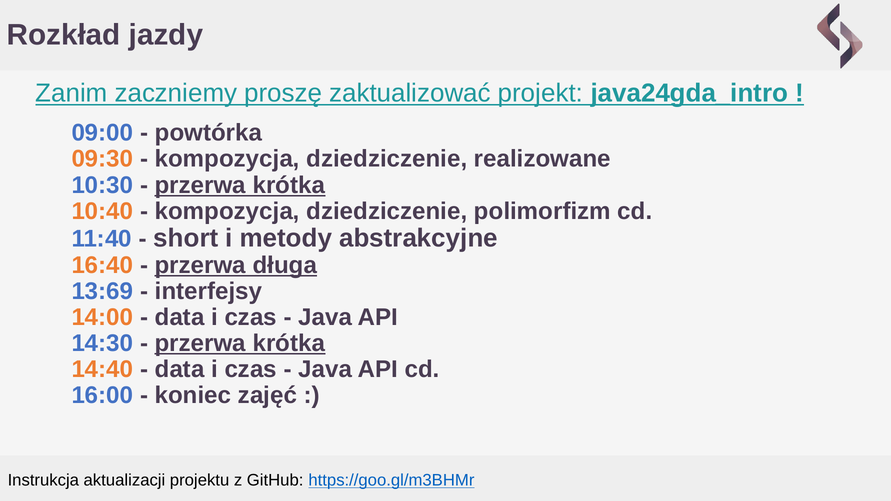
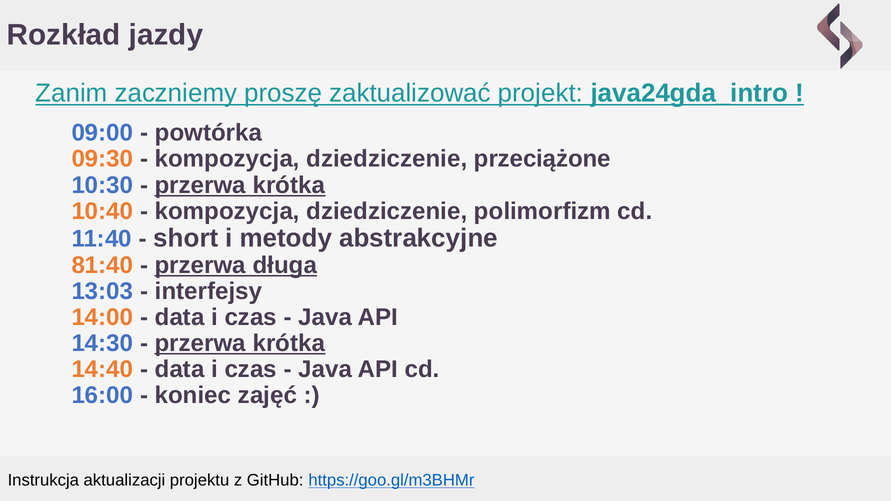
realizowane: realizowane -> przeciążone (542, 159)
16:40: 16:40 -> 81:40 (102, 265)
13:69: 13:69 -> 13:03 (102, 291)
